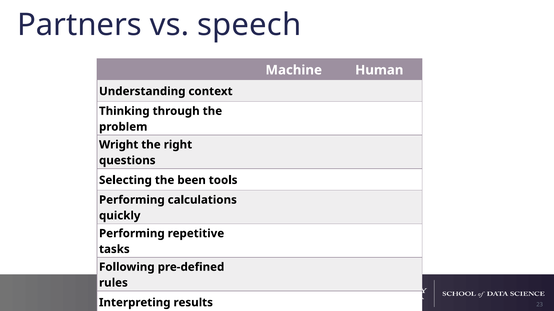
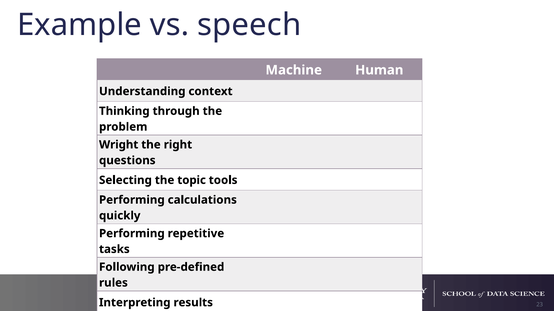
Partners: Partners -> Example (79, 25)
been: been -> topic (192, 180)
